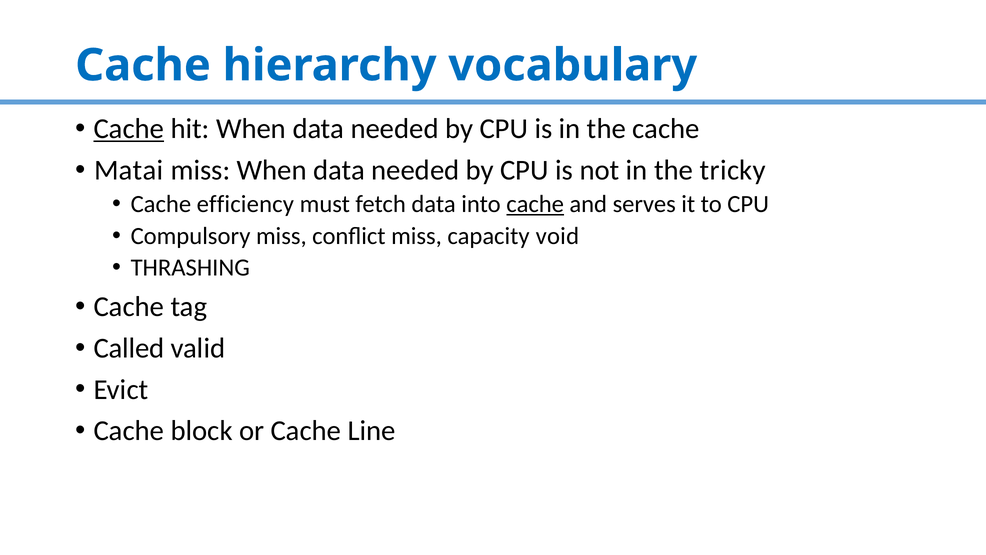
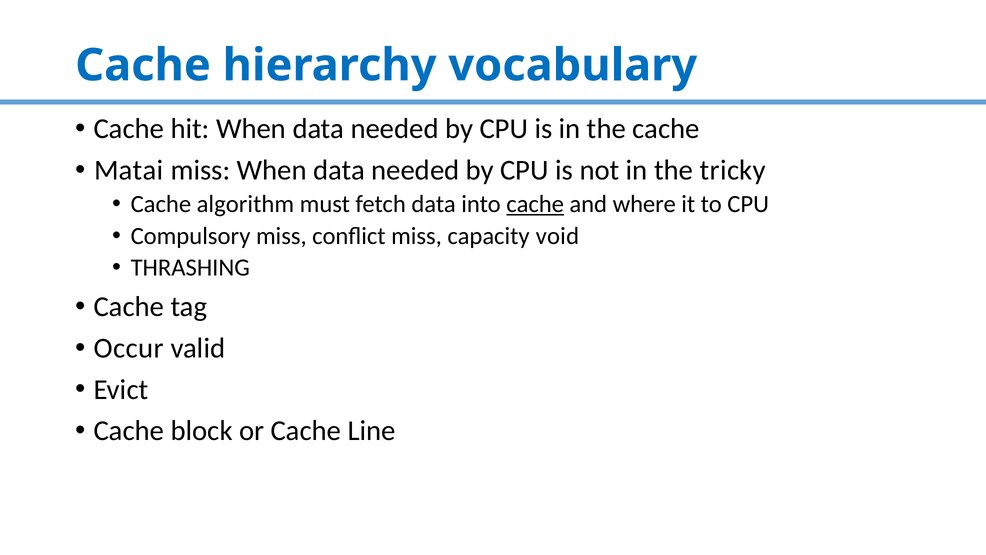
Cache underline: present -> none (129, 129)
efficiency: efficiency -> algorithm (245, 204)
serves: serves -> where (644, 204)
Called: Called -> Occur (129, 348)
